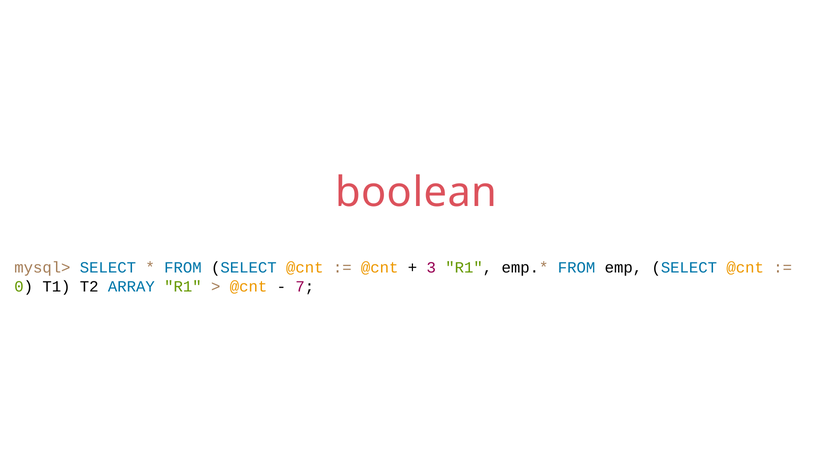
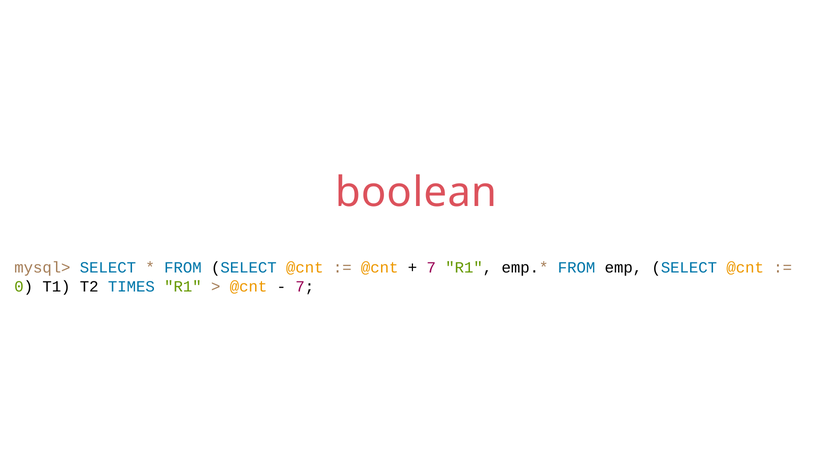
3: 3 -> 7 (431, 267)
ARRAY: ARRAY -> TIMES (131, 286)
